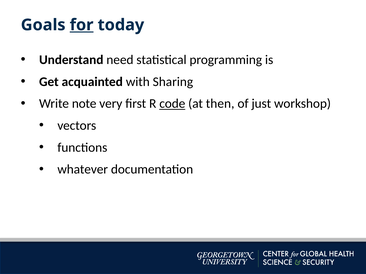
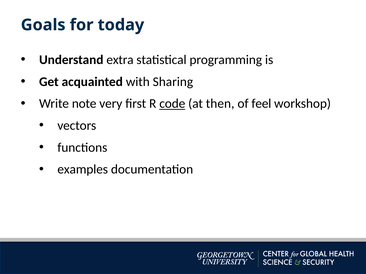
for underline: present -> none (82, 25)
need: need -> extra (120, 60)
just: just -> feel (261, 104)
whatever: whatever -> examples (83, 170)
